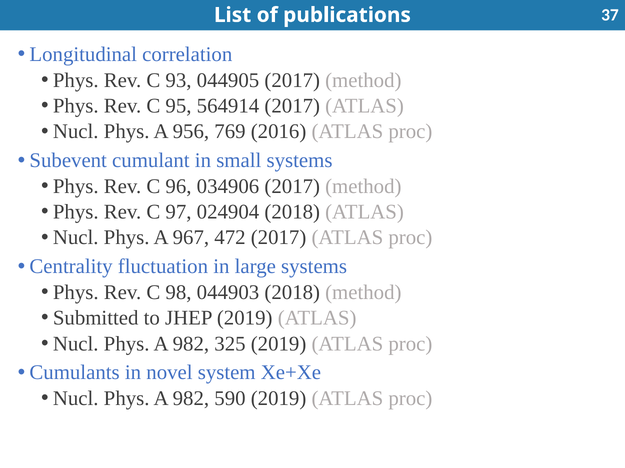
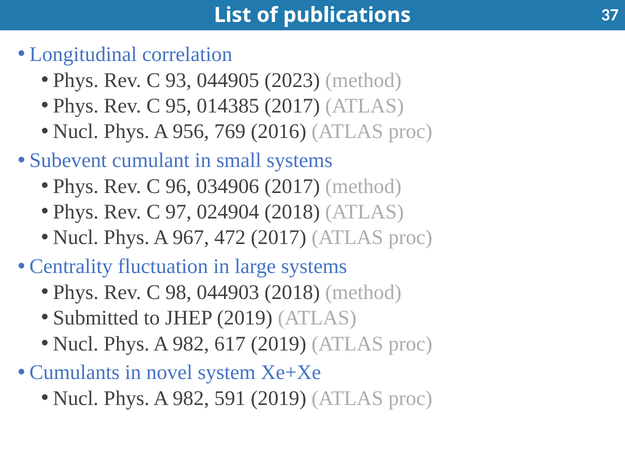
044905 2017: 2017 -> 2023 (292, 80)
564914: 564914 -> 014385 (228, 106)
325: 325 -> 617 (230, 344)
590: 590 -> 591 (230, 399)
